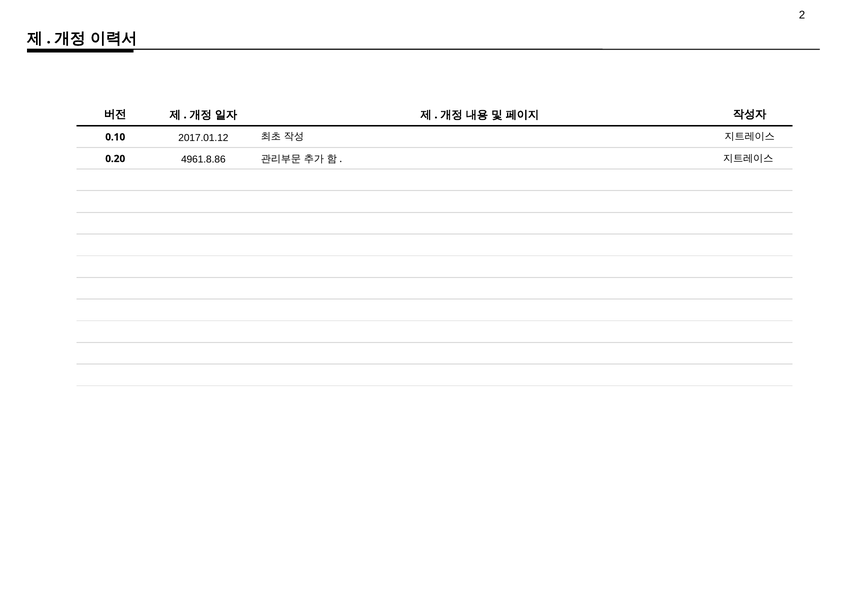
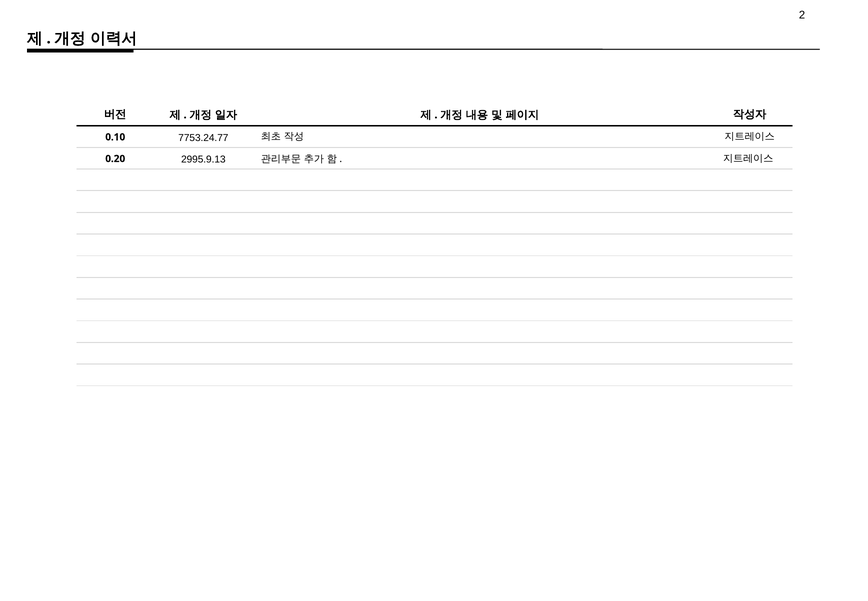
2017.01.12: 2017.01.12 -> 7753.24.77 (203, 138)
4961.8.86: 4961.8.86 -> 2995.9.13 (203, 159)
